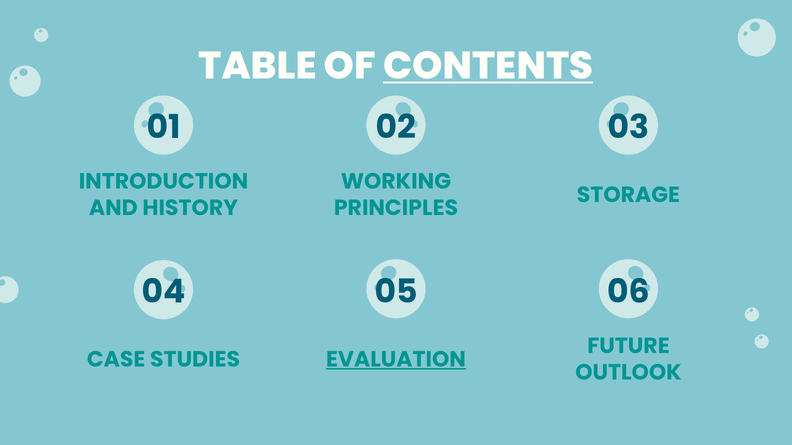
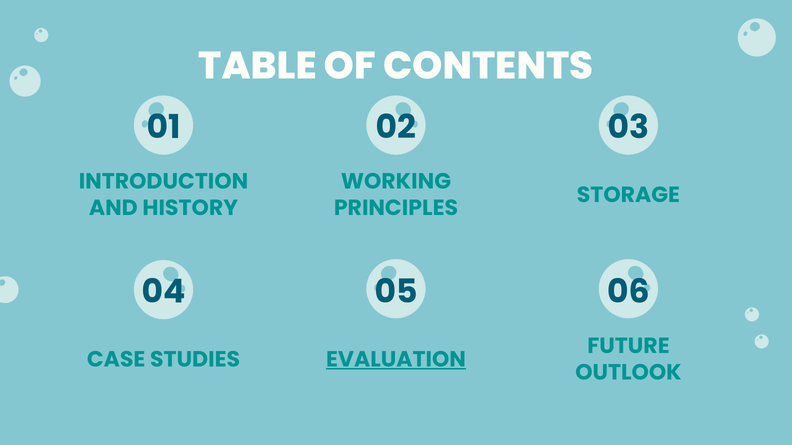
CONTENTS underline: present -> none (488, 66)
